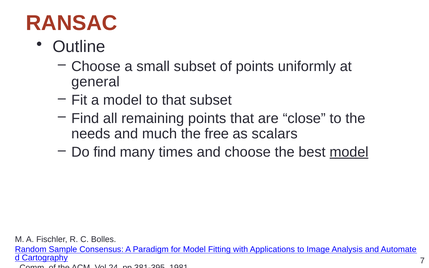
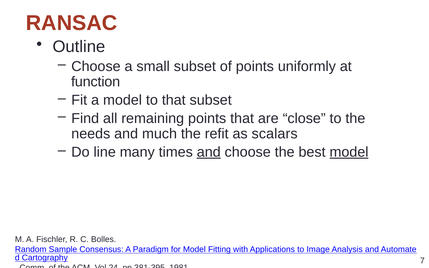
general: general -> function (96, 82)
free: free -> refit (217, 134)
Do find: find -> line (105, 152)
and underline: none -> present (209, 152)
